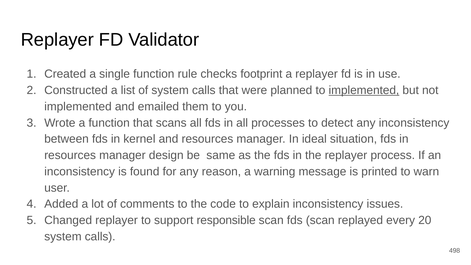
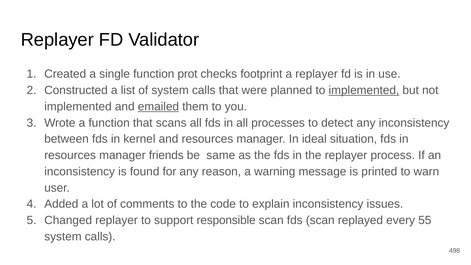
rule: rule -> prot (188, 74)
emailed underline: none -> present (158, 107)
design: design -> friends (166, 155)
20: 20 -> 55 (425, 220)
